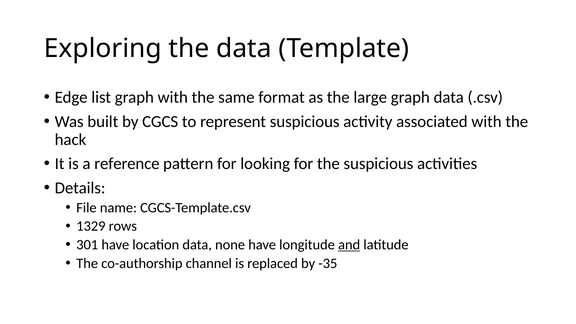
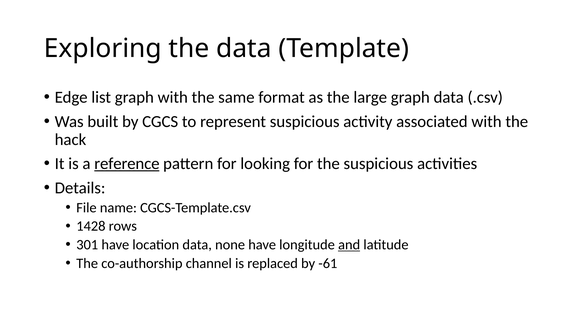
reference underline: none -> present (127, 164)
1329: 1329 -> 1428 (91, 226)
-35: -35 -> -61 (328, 263)
